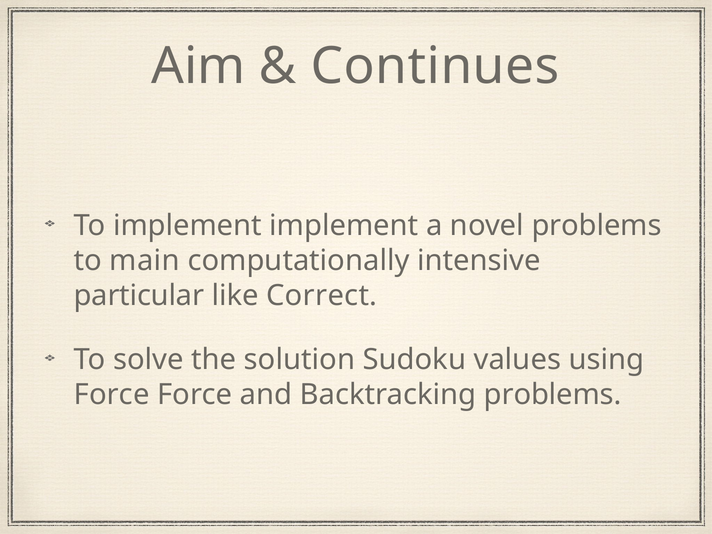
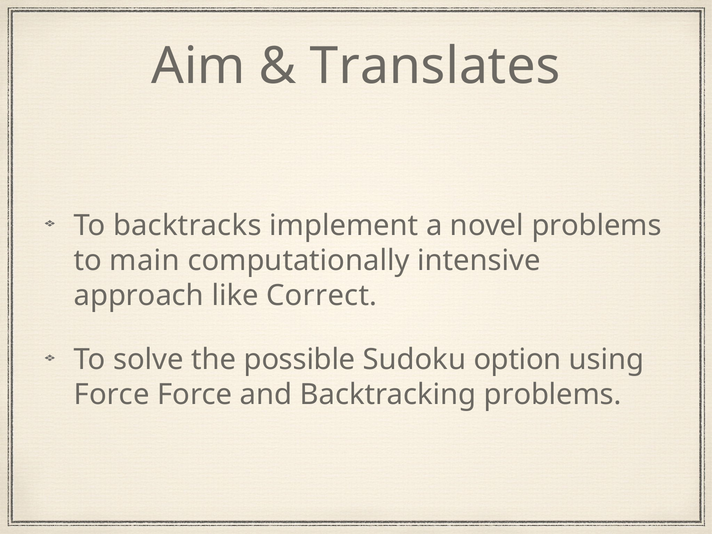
Continues: Continues -> Translates (435, 66)
To implement: implement -> backtracks (187, 225)
particular: particular -> approach (139, 295)
solution: solution -> possible (300, 360)
values: values -> option (518, 360)
